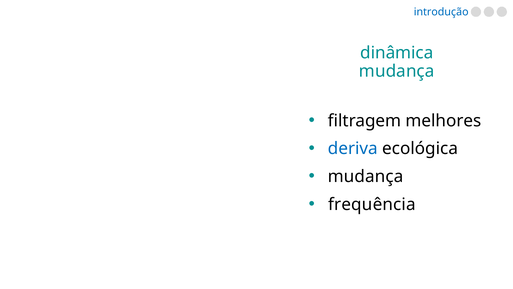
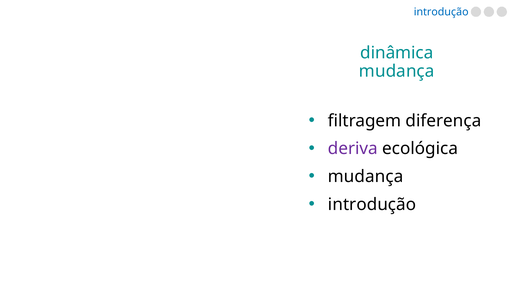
melhores: melhores -> diferença (443, 121)
deriva colour: blue -> purple (353, 148)
frequência: frequência -> introdução (372, 204)
